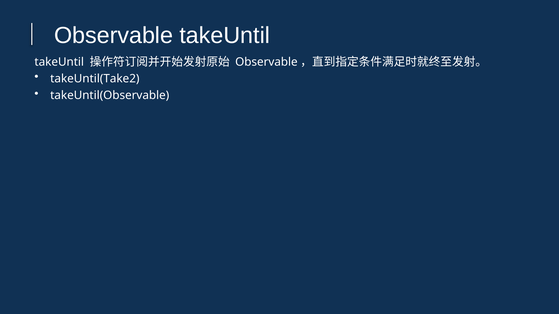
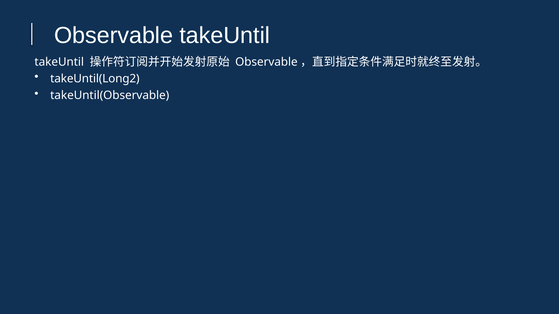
takeUntil(Take2: takeUntil(Take2 -> takeUntil(Long2 (95, 79)
